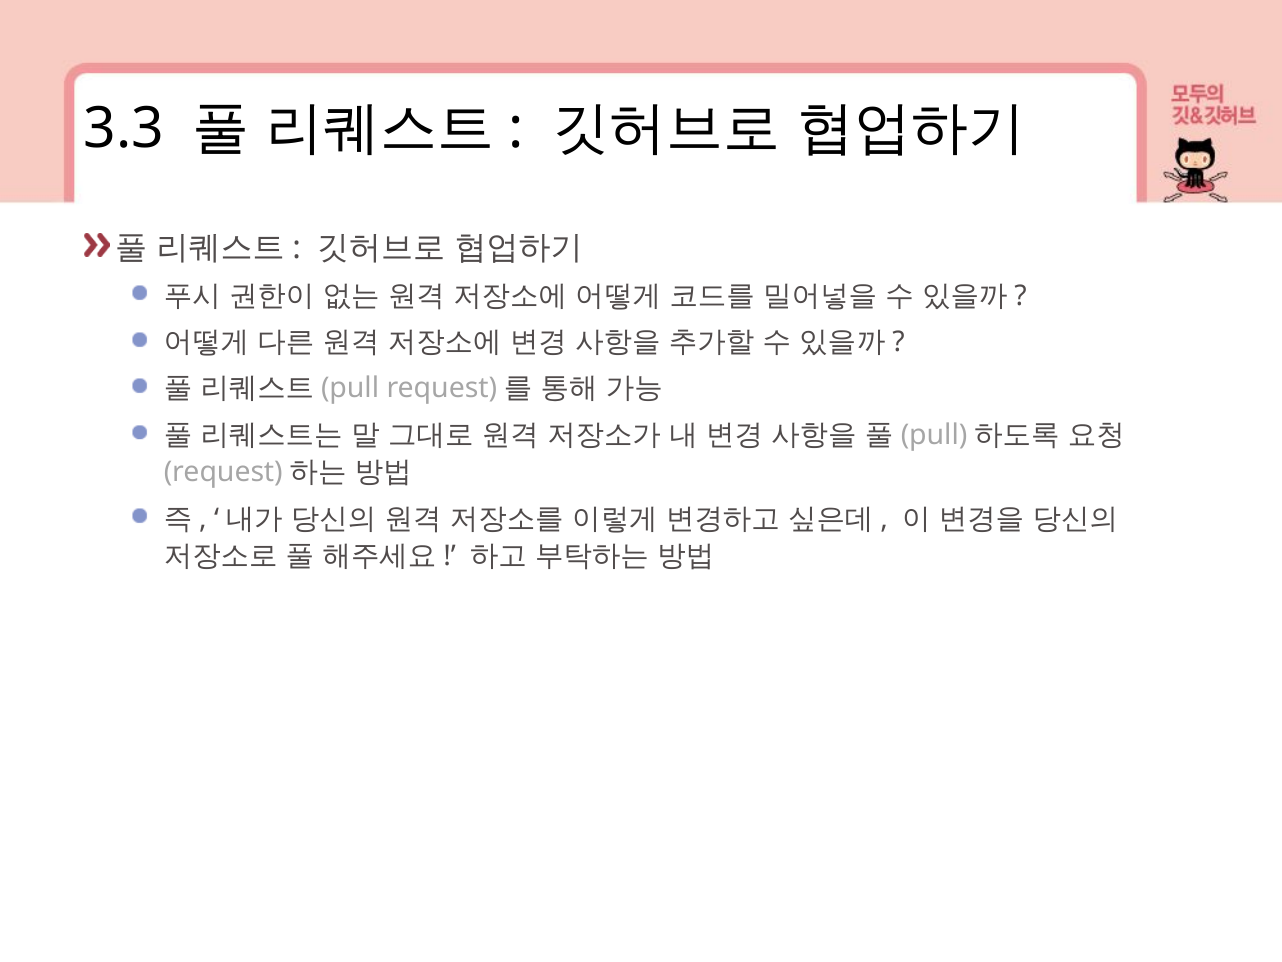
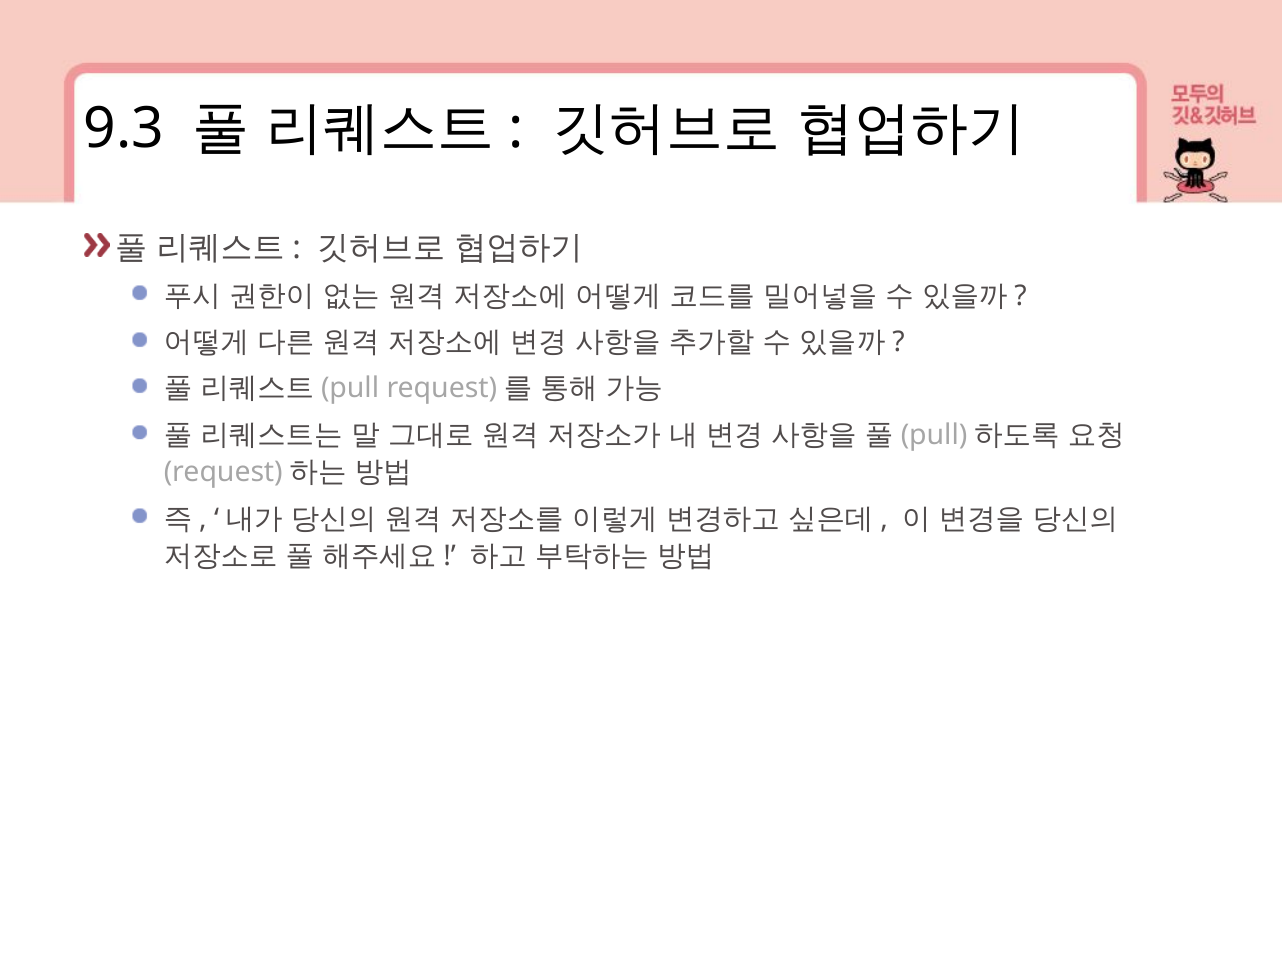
3.3: 3.3 -> 9.3 (124, 128)
